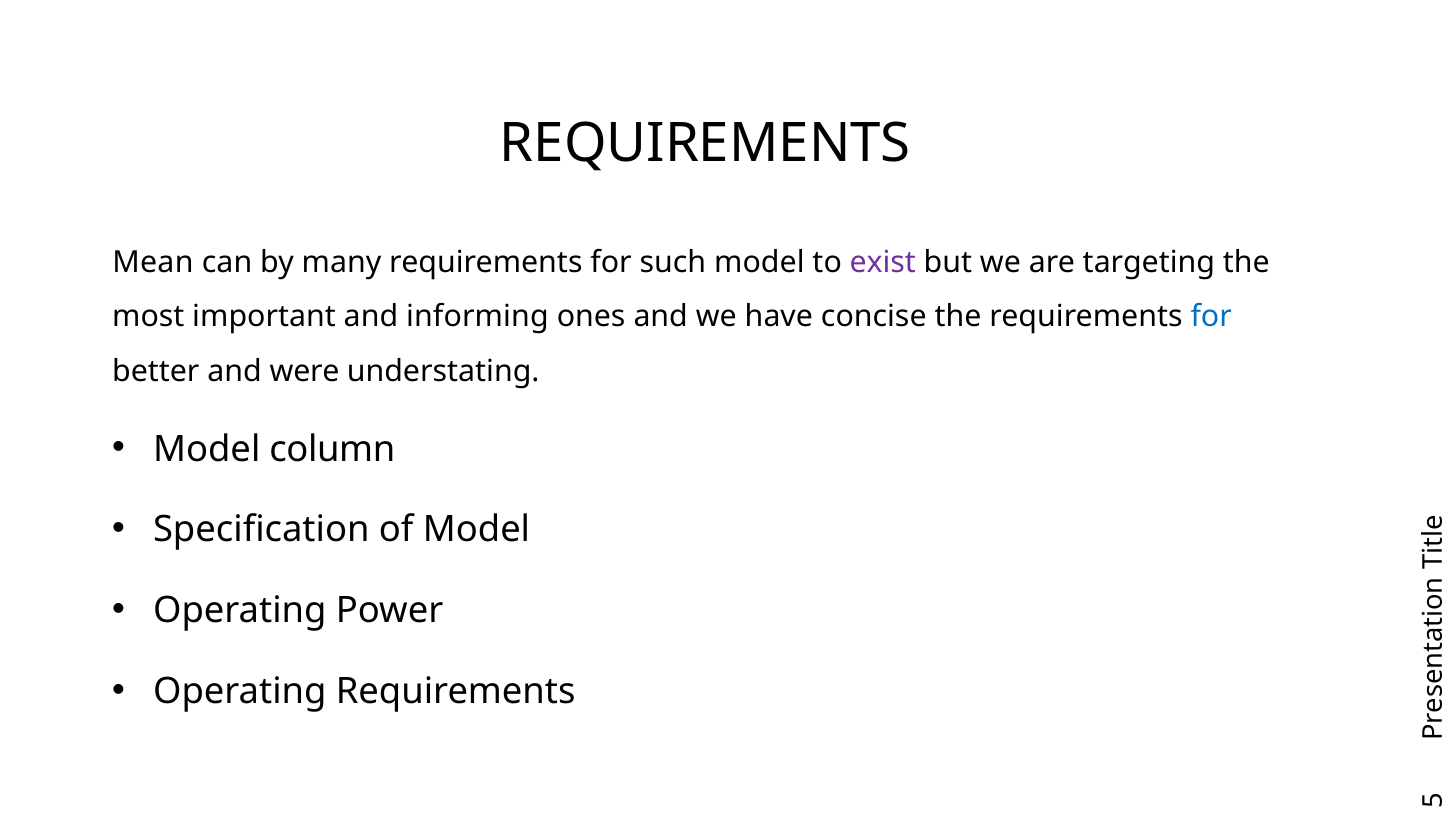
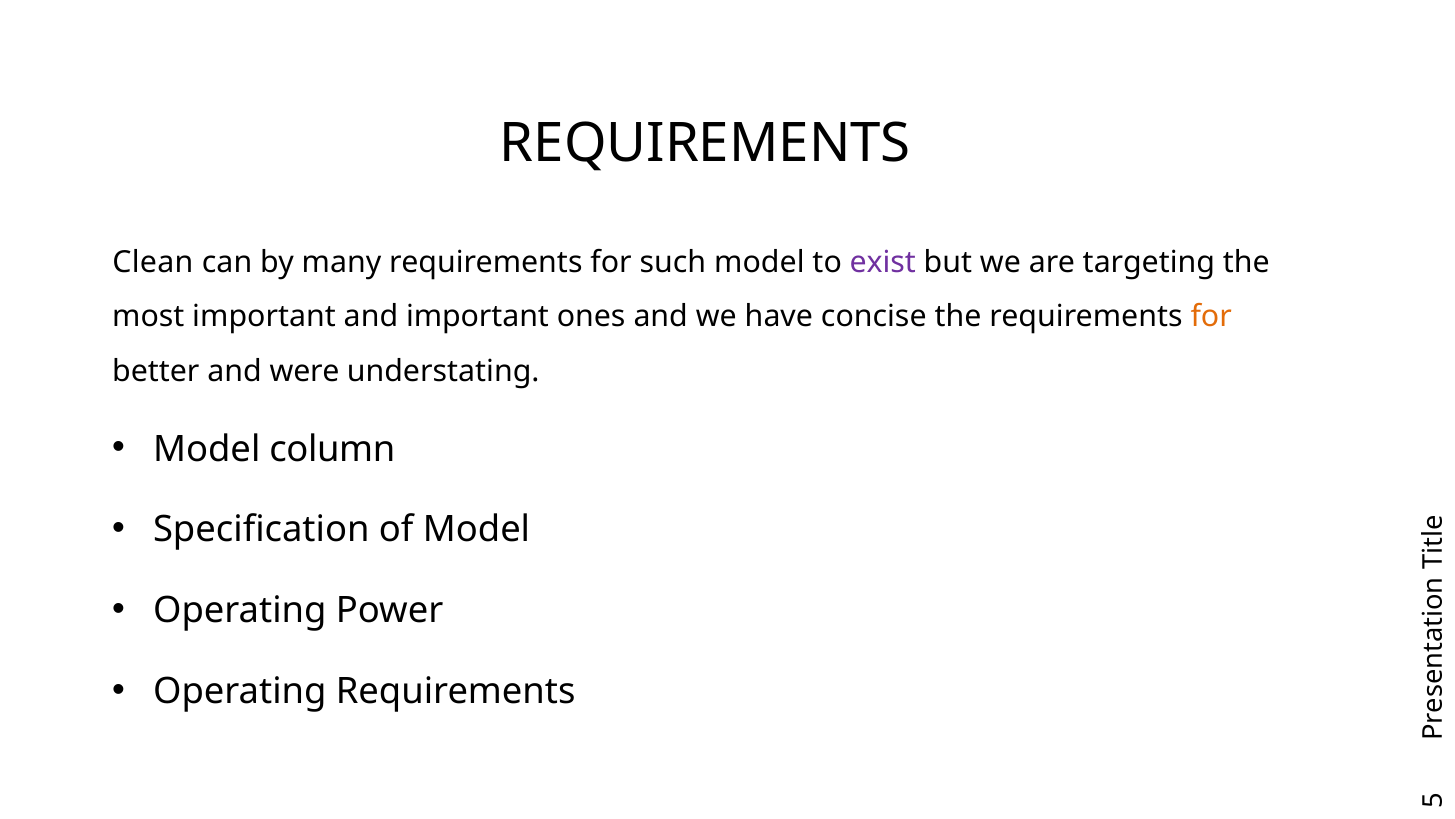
Mean: Mean -> Clean (153, 262)
and informing: informing -> important (477, 317)
for colour: blue -> orange (1211, 317)
